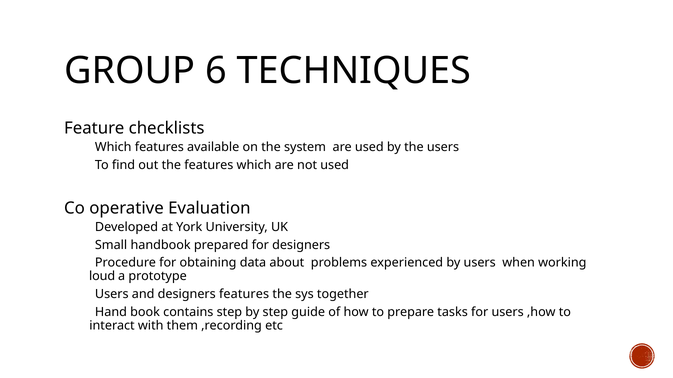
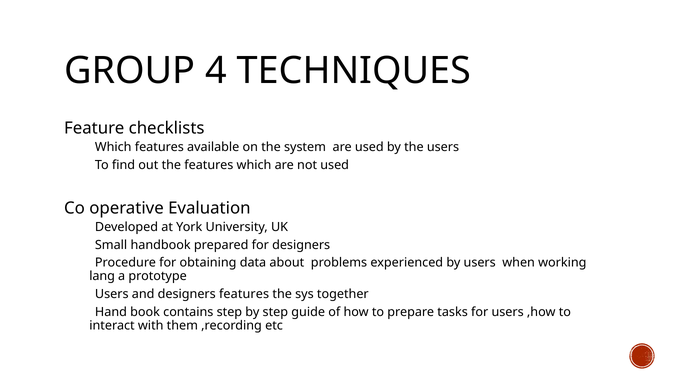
6: 6 -> 4 (216, 71)
loud: loud -> lang (102, 277)
